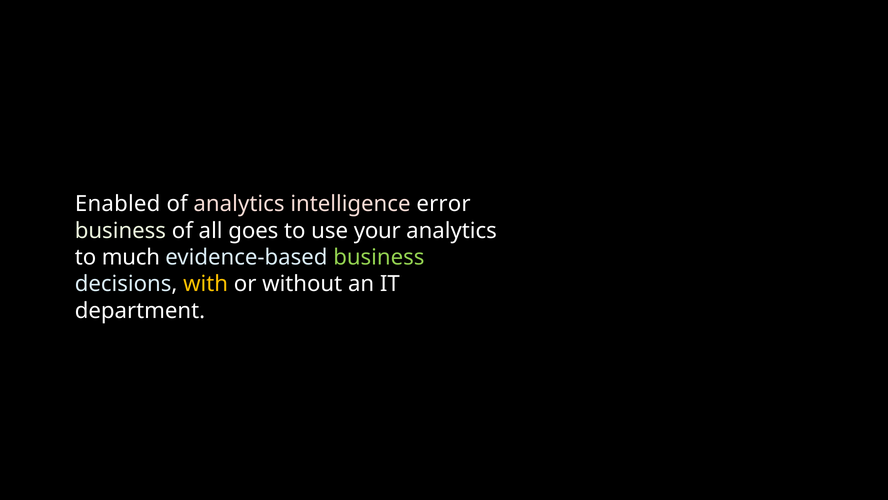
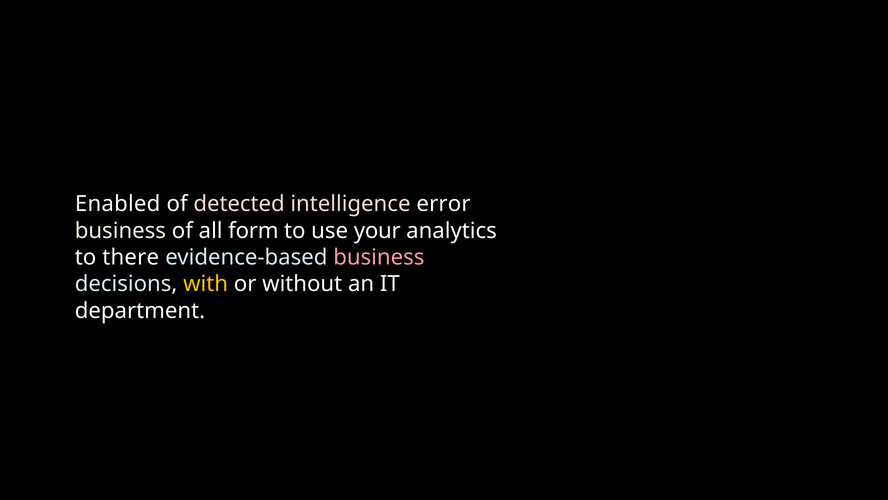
of analytics: analytics -> detected (239, 204)
goes: goes -> form (253, 230)
much: much -> there (131, 257)
business colour: light green -> pink (379, 257)
